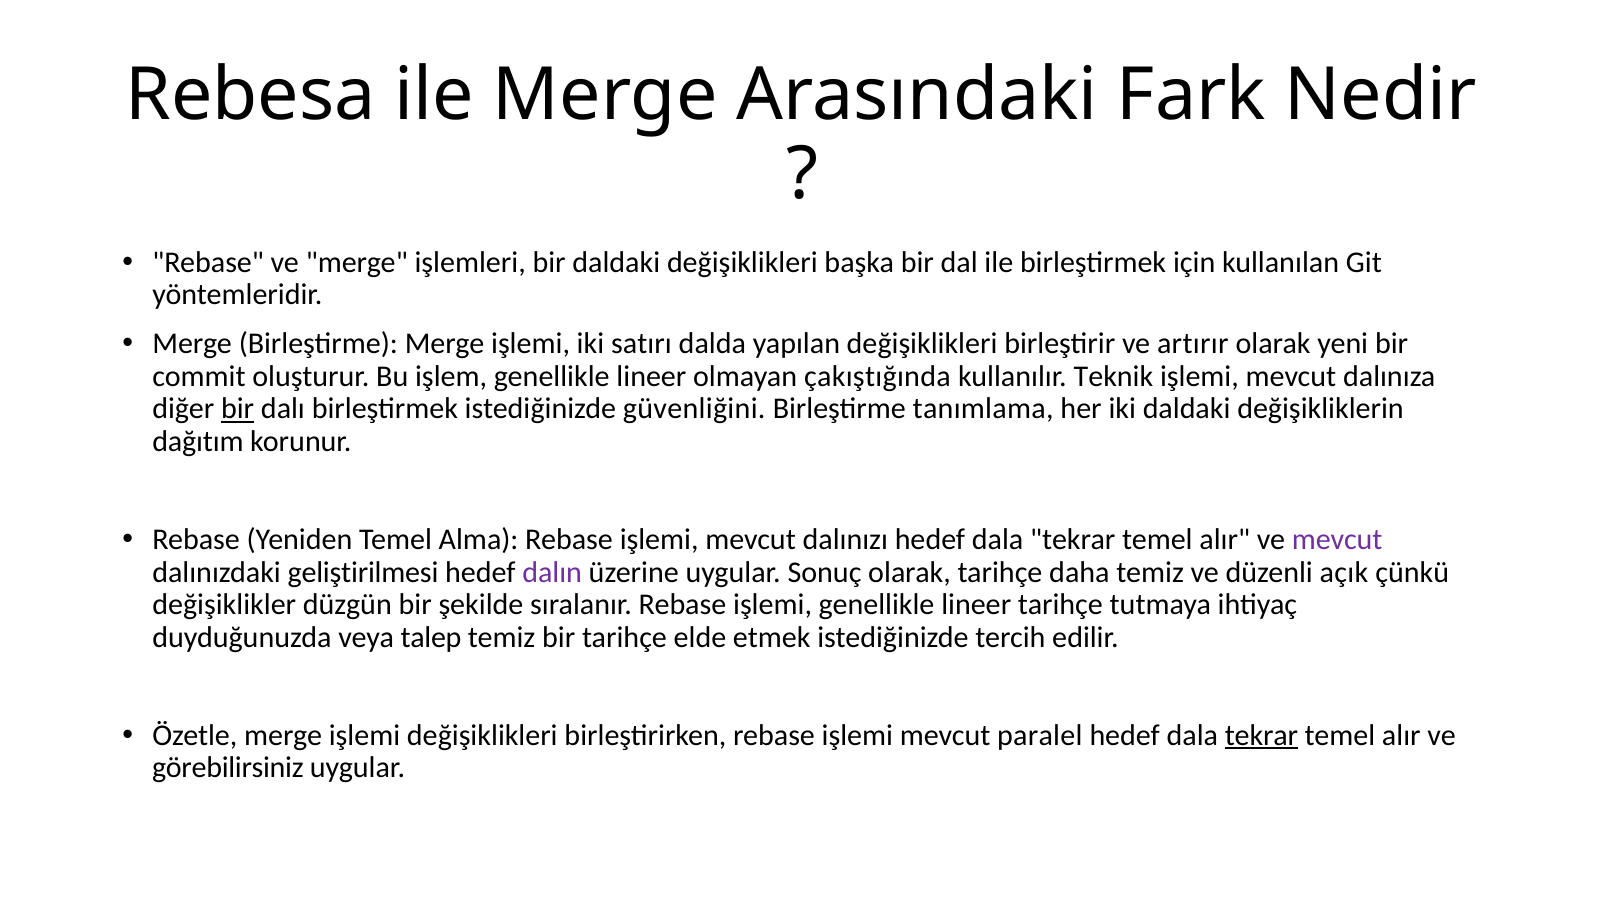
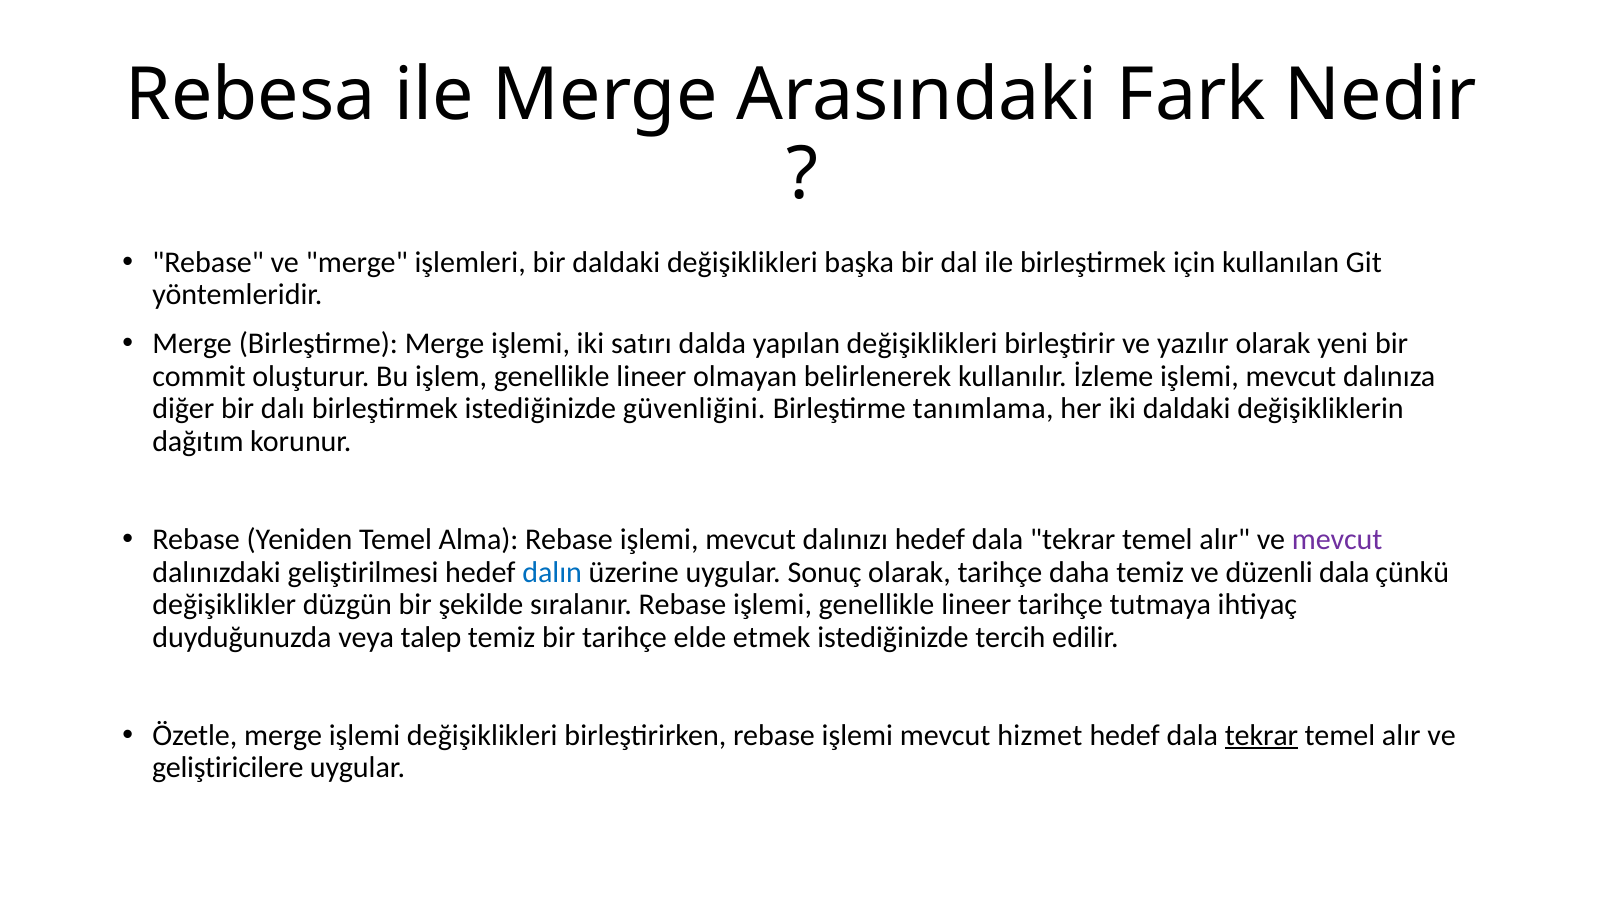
artırır: artırır -> yazılır (1193, 344)
çakıştığında: çakıştığında -> belirlenerek (878, 376)
Teknik: Teknik -> İzleme (1114, 376)
bir underline: present -> none (238, 409)
dalın colour: purple -> blue (552, 572)
düzenli açık: açık -> dala (1344, 572)
paralel: paralel -> hizmet (1040, 736)
görebilirsiniz: görebilirsiniz -> geliştiricilere (228, 768)
